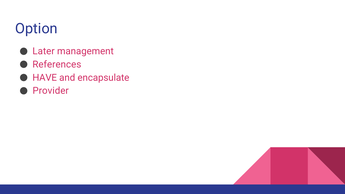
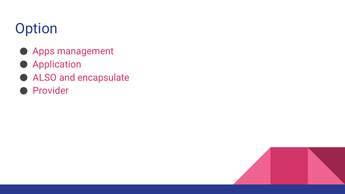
Later: Later -> Apps (44, 51)
References: References -> Application (57, 64)
HAVE: HAVE -> ALSO (45, 78)
